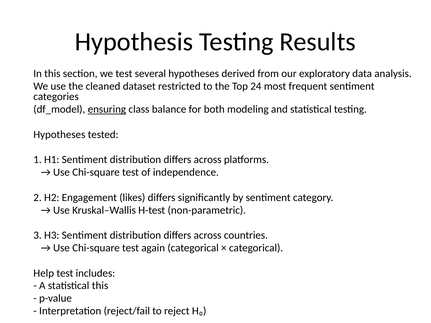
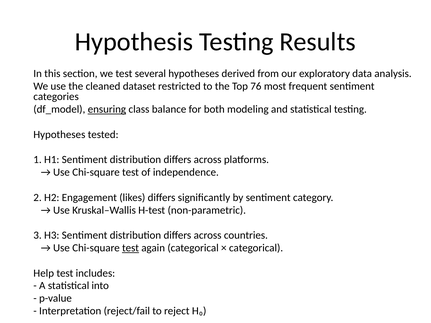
24: 24 -> 76 (256, 86)
test underline: none -> present (131, 248)
statistical this: this -> into (100, 286)
